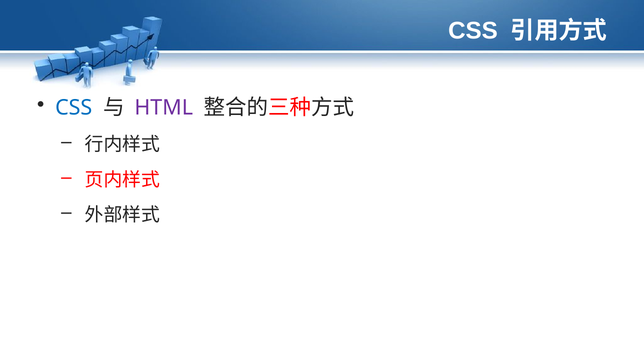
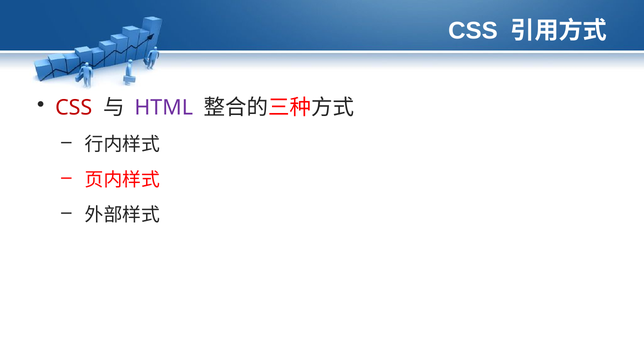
CSS colour: blue -> red (74, 108)
